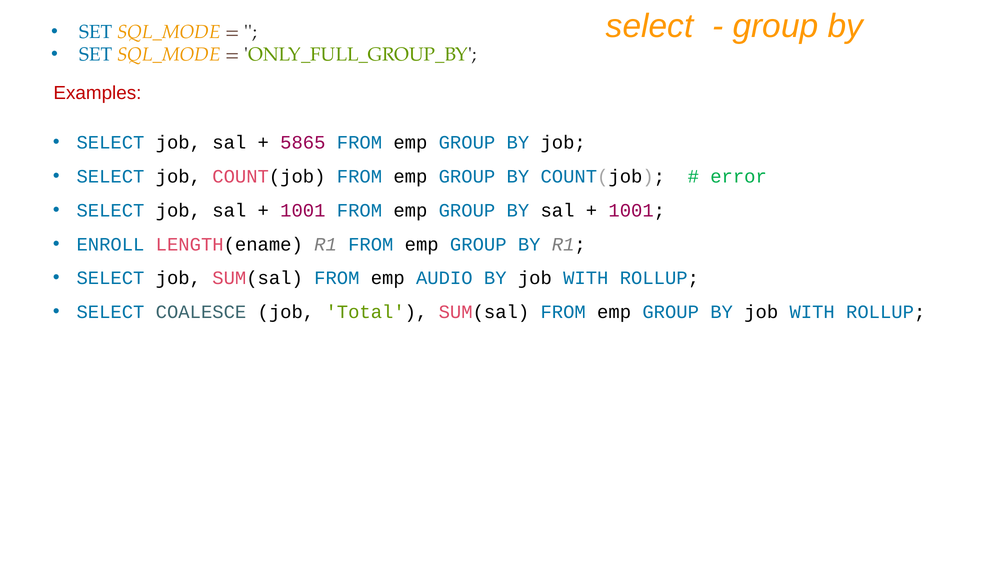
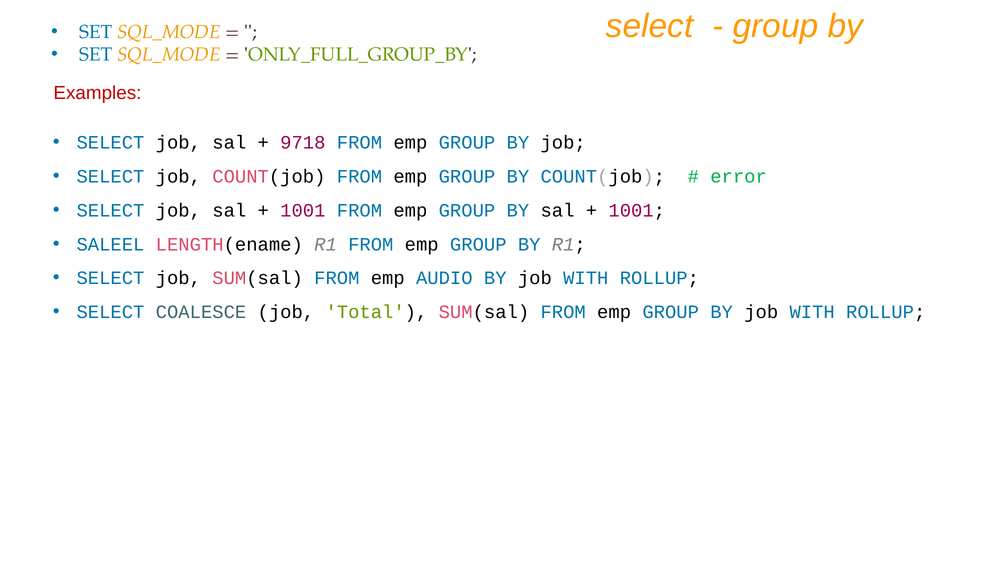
5865: 5865 -> 9718 (303, 142)
ENROLL: ENROLL -> SALEEL (110, 244)
